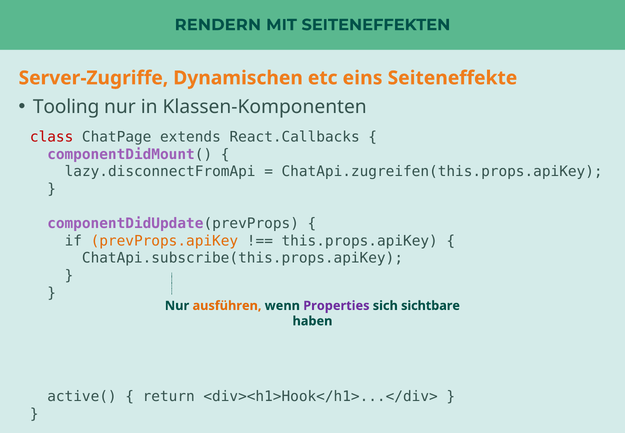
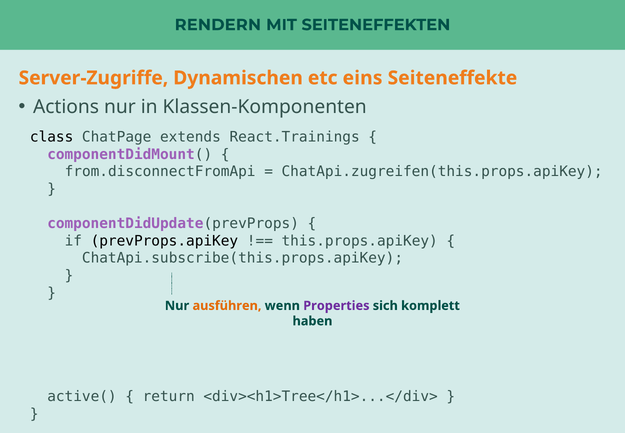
Tooling: Tooling -> Actions (66, 107)
class colour: red -> black (52, 137)
React.Callbacks: React.Callbacks -> React.Trainings (295, 137)
lazy.disconnectFromApi: lazy.disconnectFromApi -> from.disconnectFromApi (160, 171)
prevProps.apiKey colour: orange -> black (164, 241)
sichtbare: sichtbare -> komplett (430, 305)
<div><h1>Hook</h1>...</div>: <div><h1>Hook</h1>...</div> -> <div><h1>Tree</h1>...</div> (321, 396)
